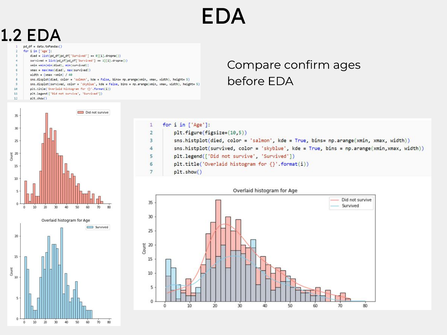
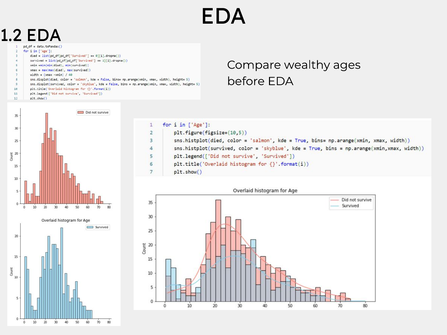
confirm: confirm -> wealthy (307, 65)
